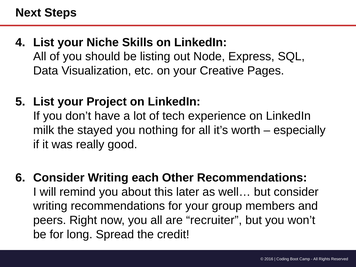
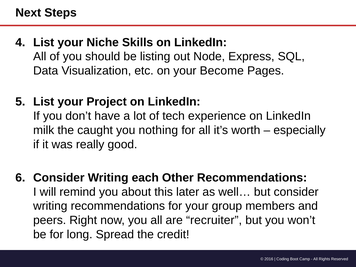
Creative: Creative -> Become (222, 71)
stayed: stayed -> caught (95, 130)
